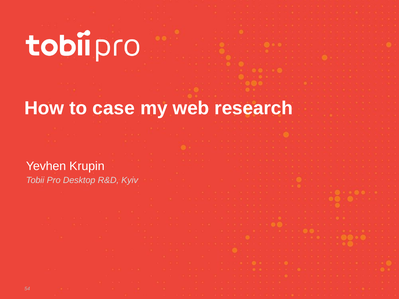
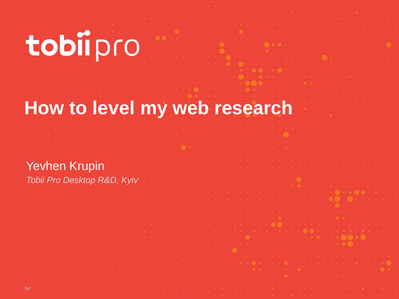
case: case -> level (114, 108)
